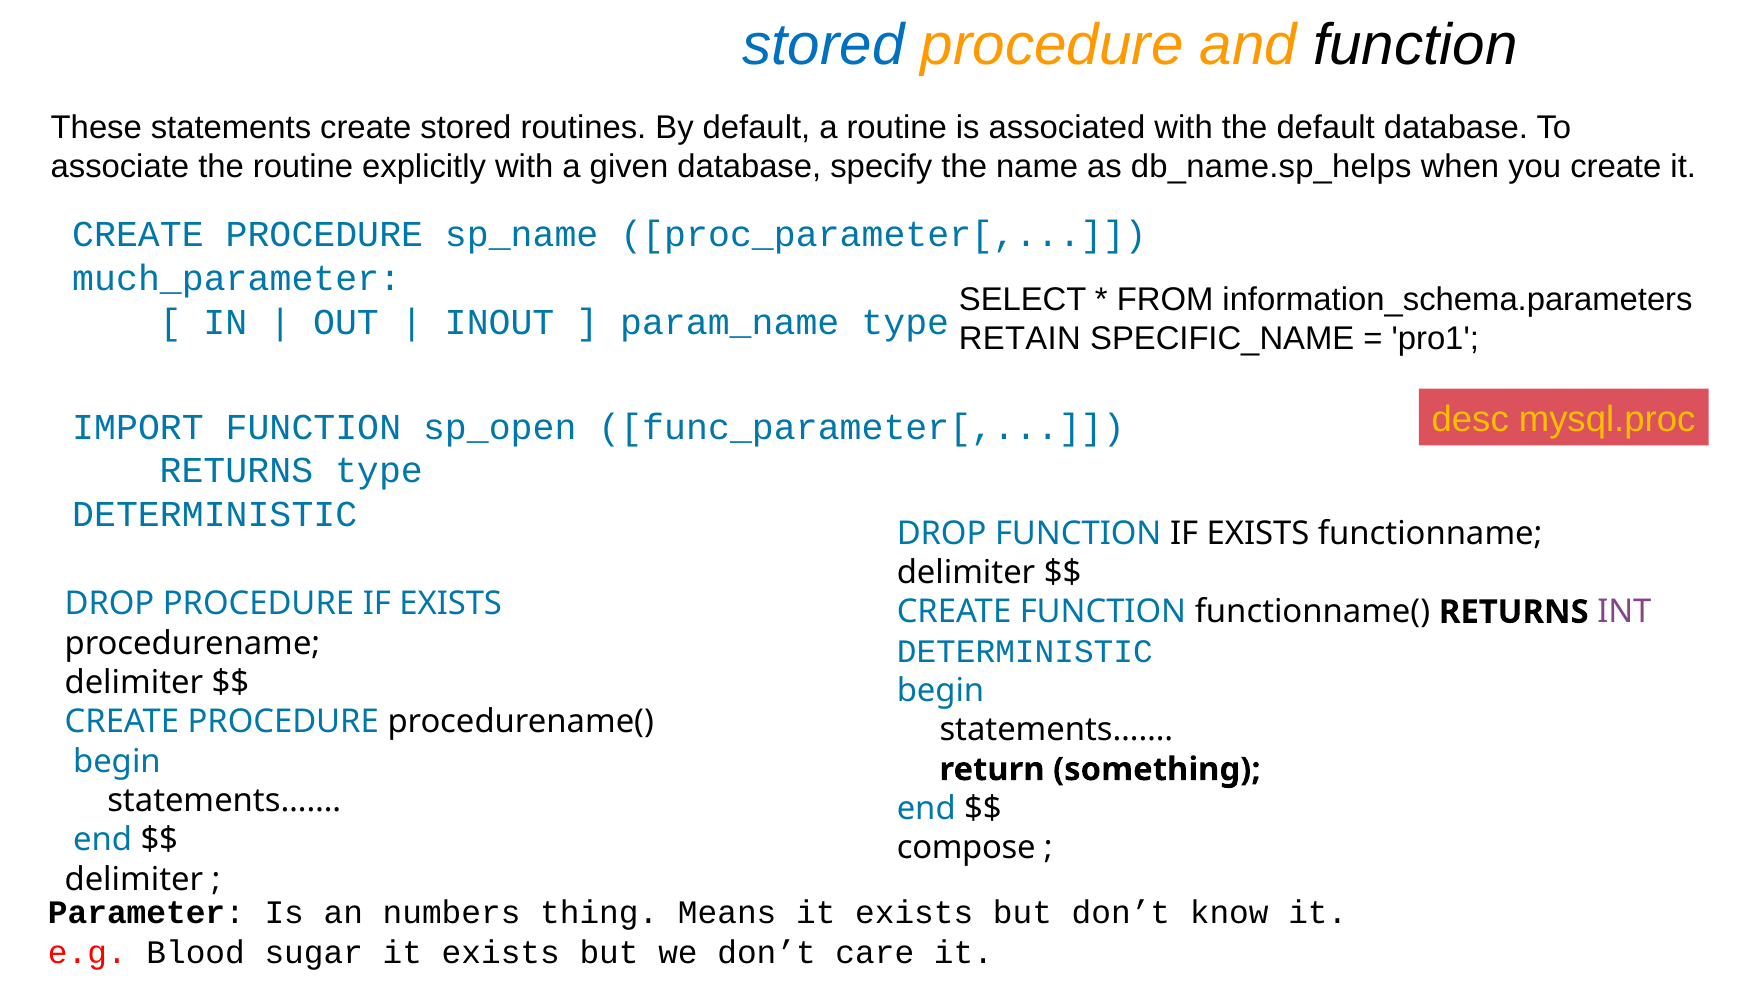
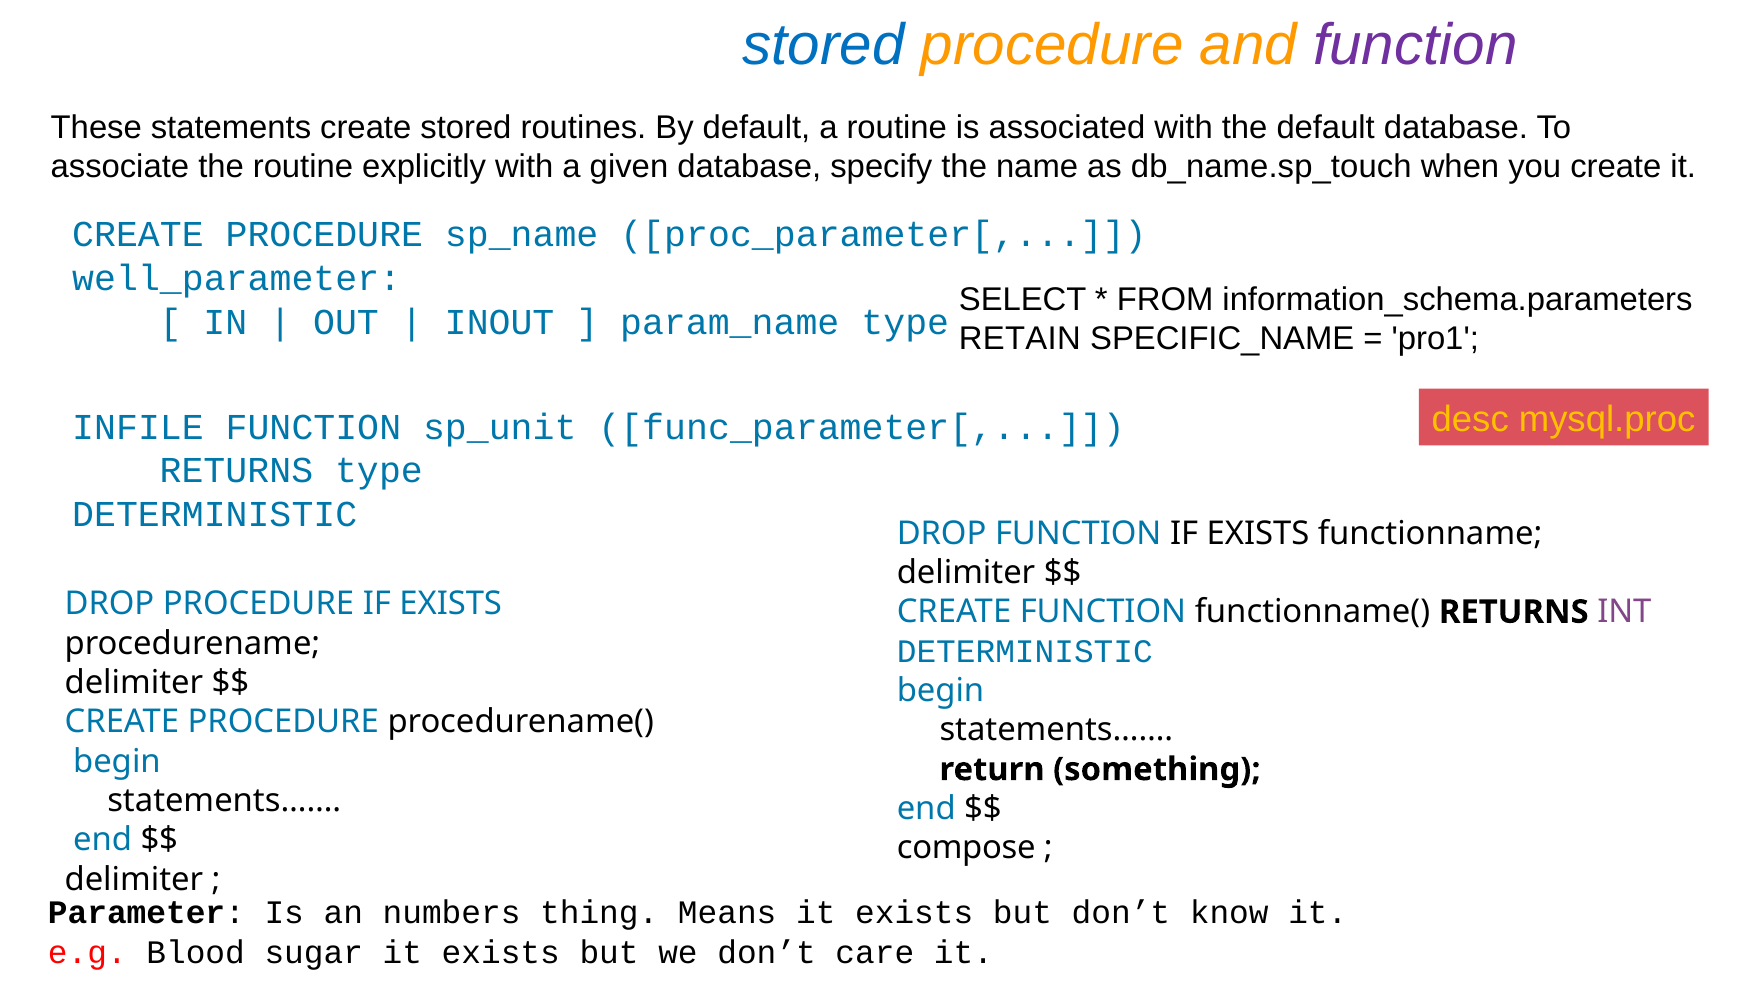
function colour: black -> purple (1415, 46)
db_name.sp_helps: db_name.sp_helps -> db_name.sp_touch (1271, 167)
much_parameter: much_parameter -> well_parameter (237, 278)
IMPORT: IMPORT -> INFILE (138, 427)
sp_open: sp_open -> sp_unit (500, 427)
